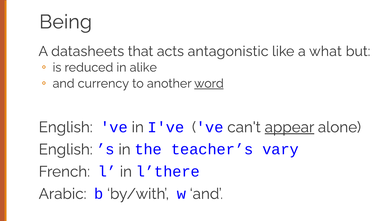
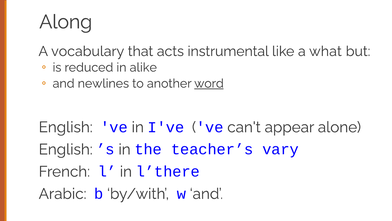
Being: Being -> Along (66, 22)
datasheets: datasheets -> vocabulary (88, 51)
antagonistic: antagonistic -> instrumental (228, 51)
currency: currency -> newlines (103, 83)
appear underline: present -> none (289, 127)
